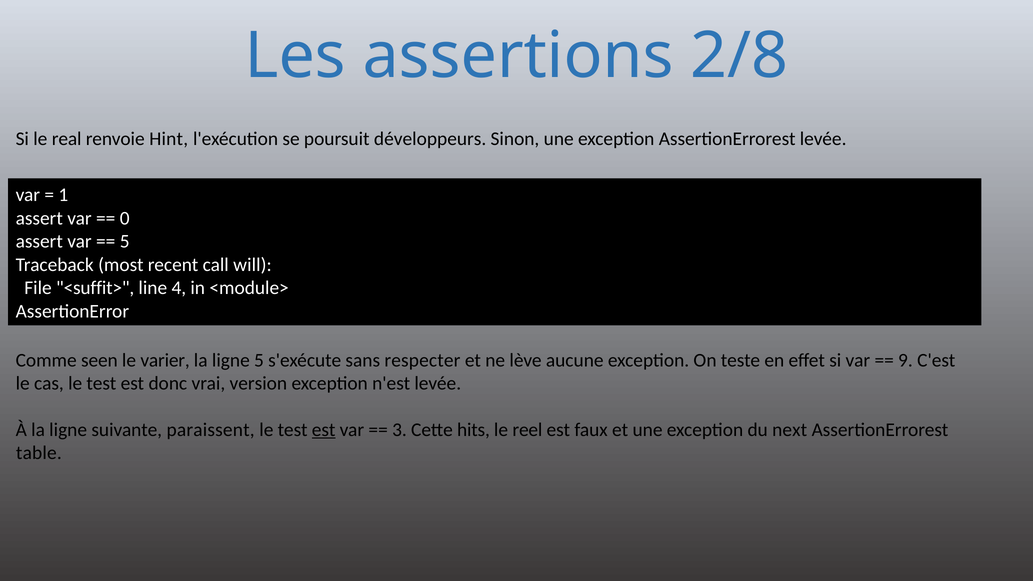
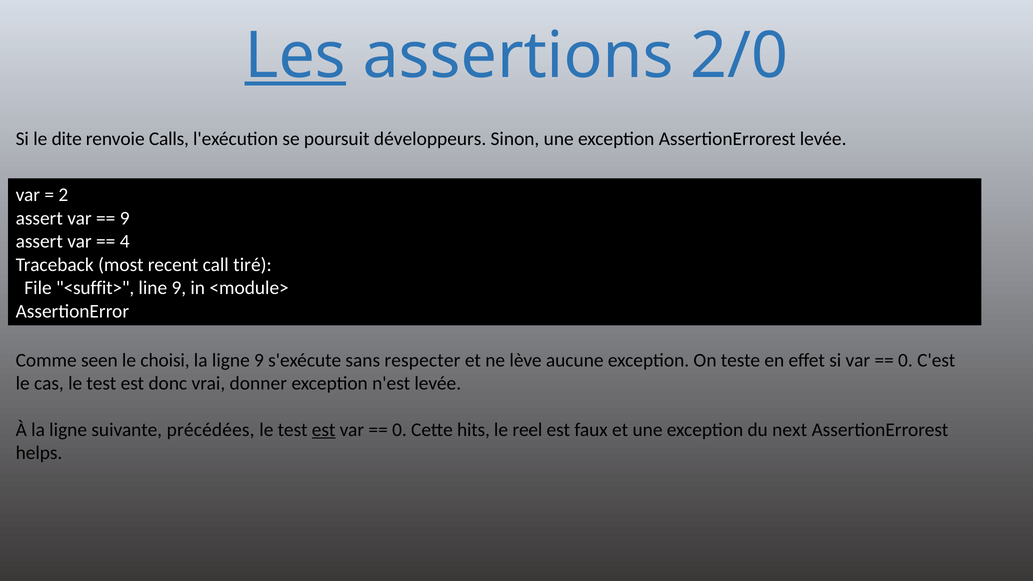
Les underline: none -> present (295, 56)
2/8: 2/8 -> 2/0 (739, 56)
real: real -> dite (67, 139)
Hint: Hint -> Calls (169, 139)
1: 1 -> 2 (63, 195)
0: 0 -> 9 (125, 218)
5: 5 -> 4 (125, 242)
will: will -> tiré (253, 265)
line 4: 4 -> 9 (179, 288)
varier: varier -> choisi (165, 360)
ligne 5: 5 -> 9 (259, 360)
9: 9 -> 0 (905, 360)
version: version -> donner (258, 383)
paraissent: paraissent -> précédées (211, 430)
3: 3 -> 0 (400, 430)
table: table -> helps (39, 453)
